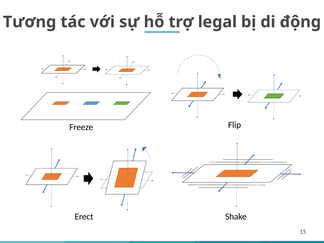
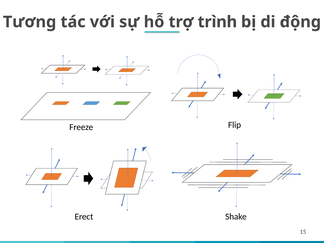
legal: legal -> trình (217, 22)
